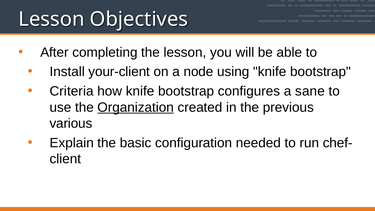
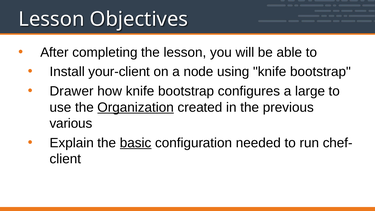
Criteria: Criteria -> Drawer (72, 91)
sane: sane -> large (310, 91)
basic underline: none -> present (136, 143)
